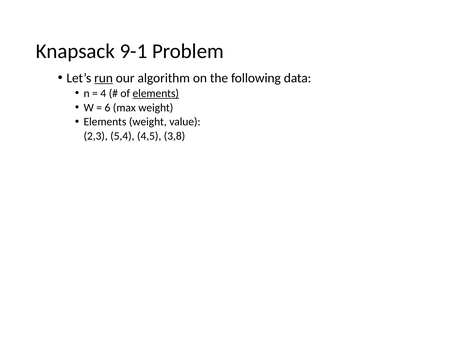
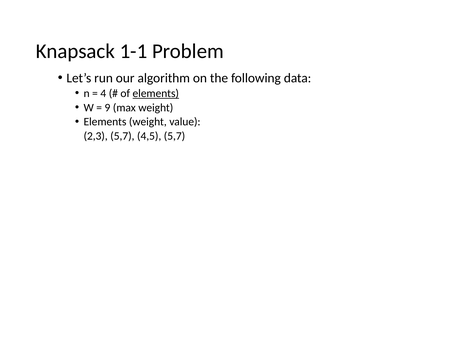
9-1: 9-1 -> 1-1 (134, 51)
run underline: present -> none (104, 78)
6: 6 -> 9 (107, 107)
2,3 5,4: 5,4 -> 5,7 (122, 136)
4,5 3,8: 3,8 -> 5,7 (175, 136)
